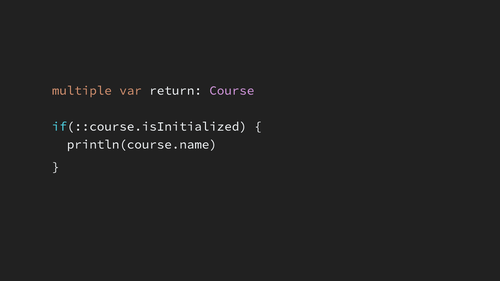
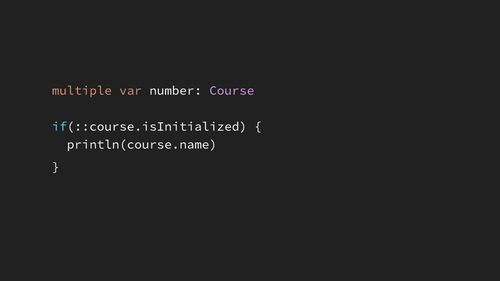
return: return -> number (176, 91)
